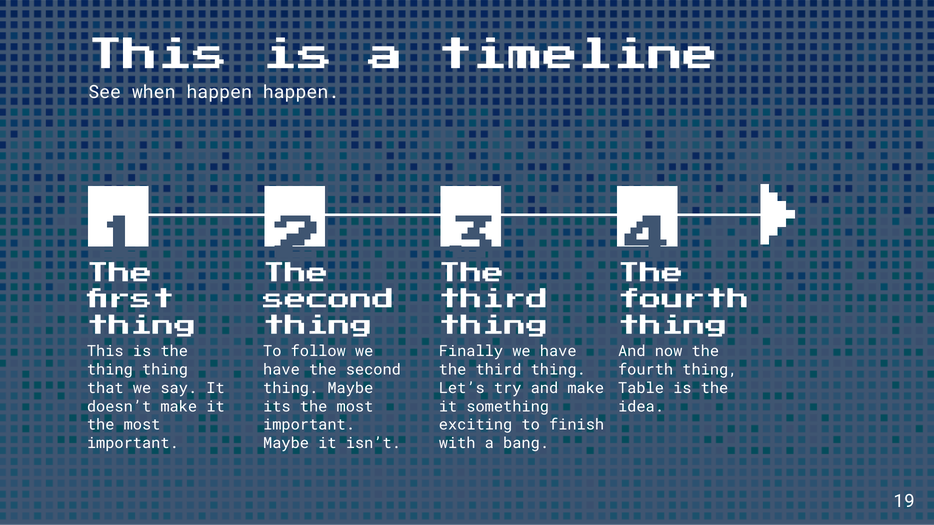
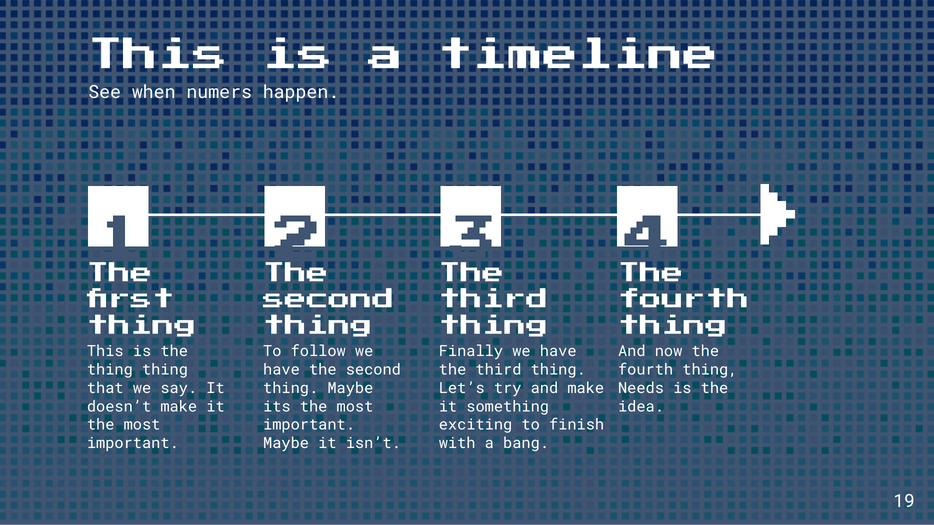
when happen: happen -> numers (219, 92)
Table: Table -> Needs (641, 388)
